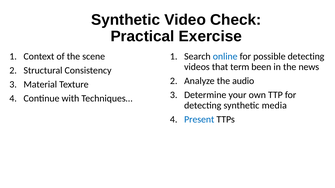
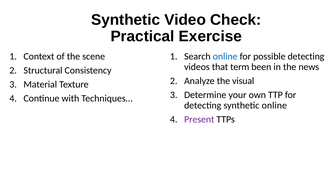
audio: audio -> visual (243, 81)
synthetic media: media -> online (274, 106)
Present colour: blue -> purple (199, 120)
